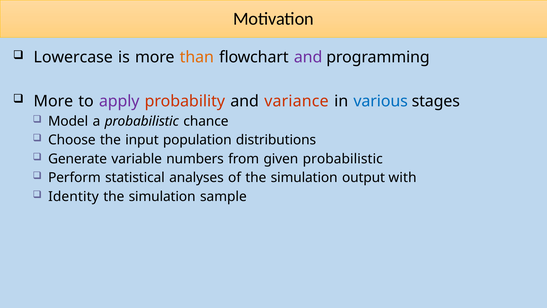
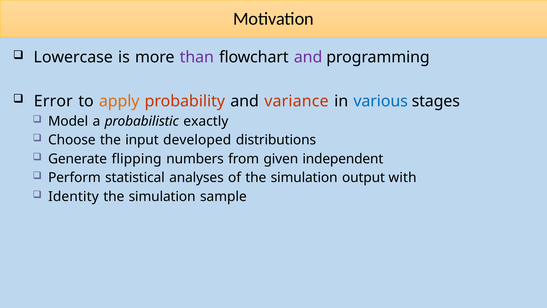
than colour: orange -> purple (197, 57)
More: More -> Error (53, 101)
apply colour: purple -> orange (119, 101)
chance: chance -> exactly (206, 121)
population: population -> developed (197, 140)
variable: variable -> flipping (137, 159)
given probabilistic: probabilistic -> independent (343, 159)
